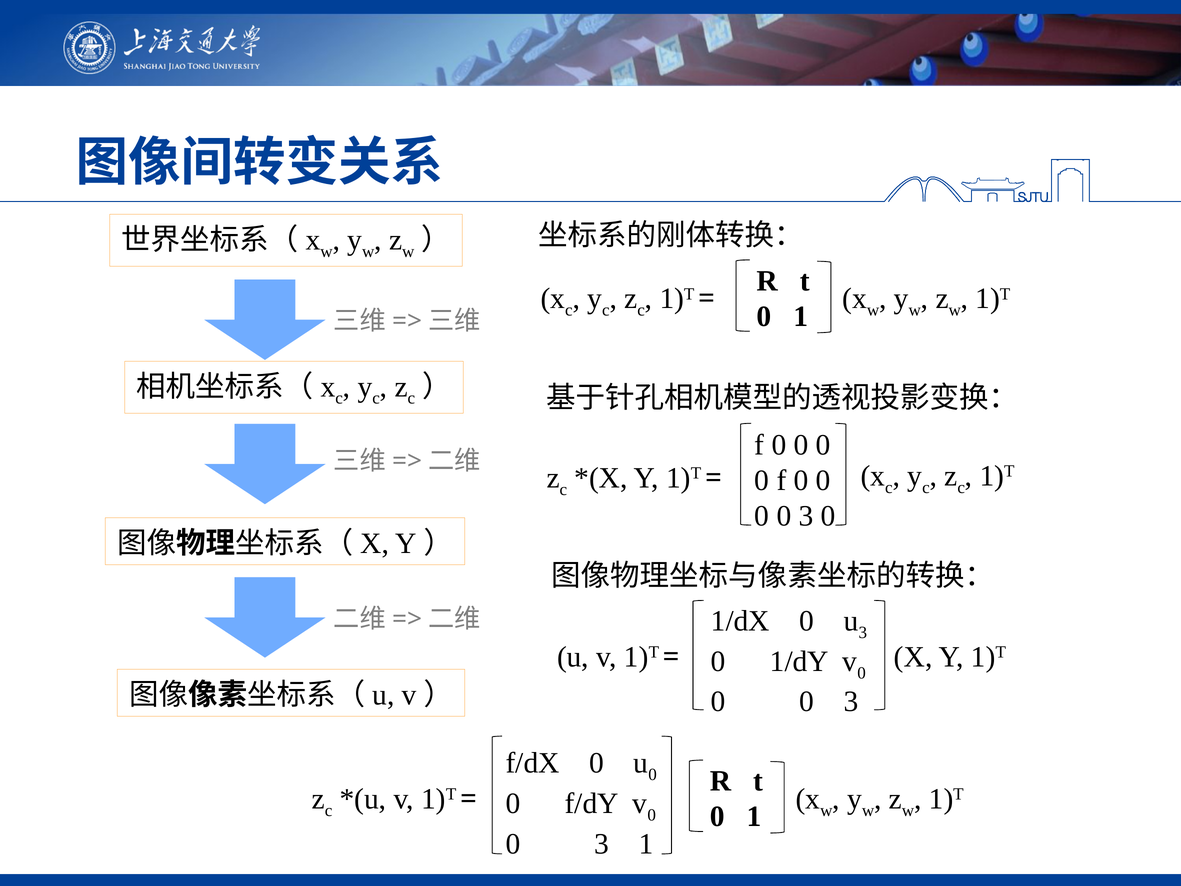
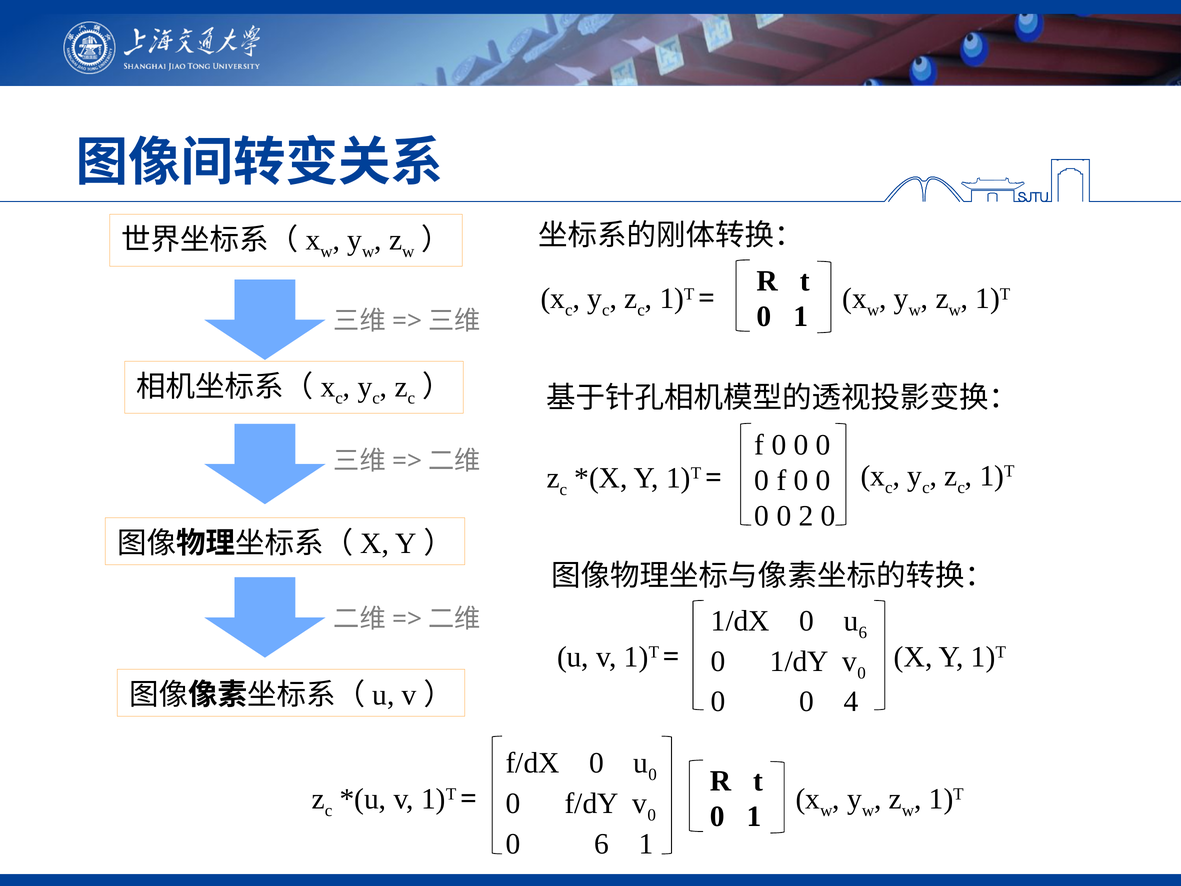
3: 3 -> 2 (806, 516)
u 3: 3 -> 6 (863, 632)
3: 3 -> 4 (851, 702)
3: 3 -> 6 (602, 844)
